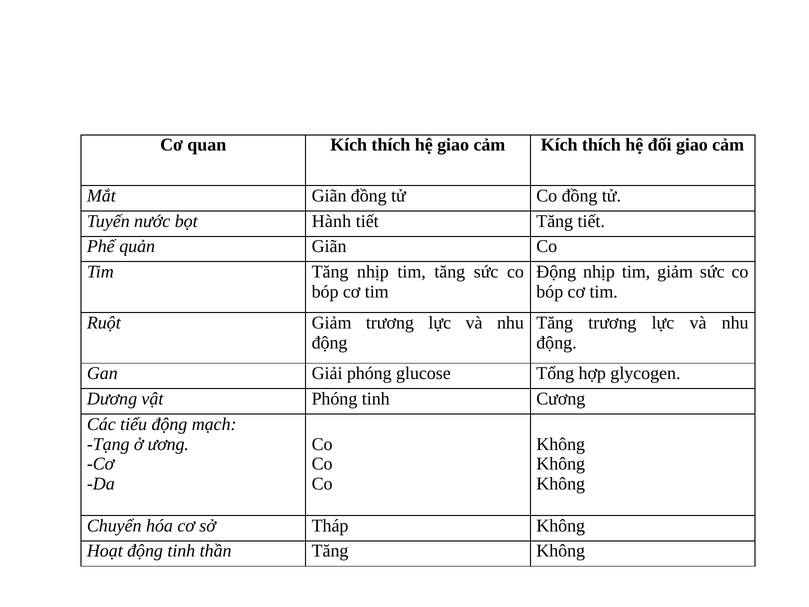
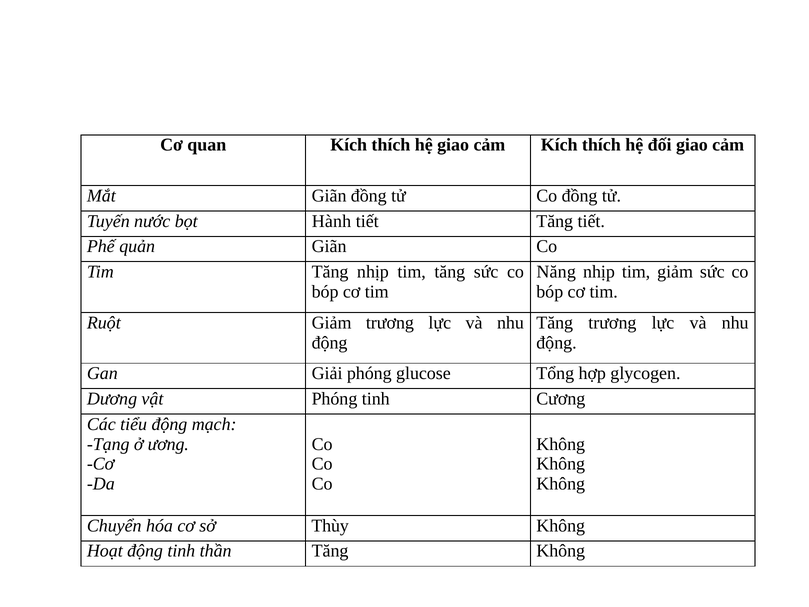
Động: Động -> Năng (556, 272)
Tháp: Tháp -> Thùy (330, 525)
